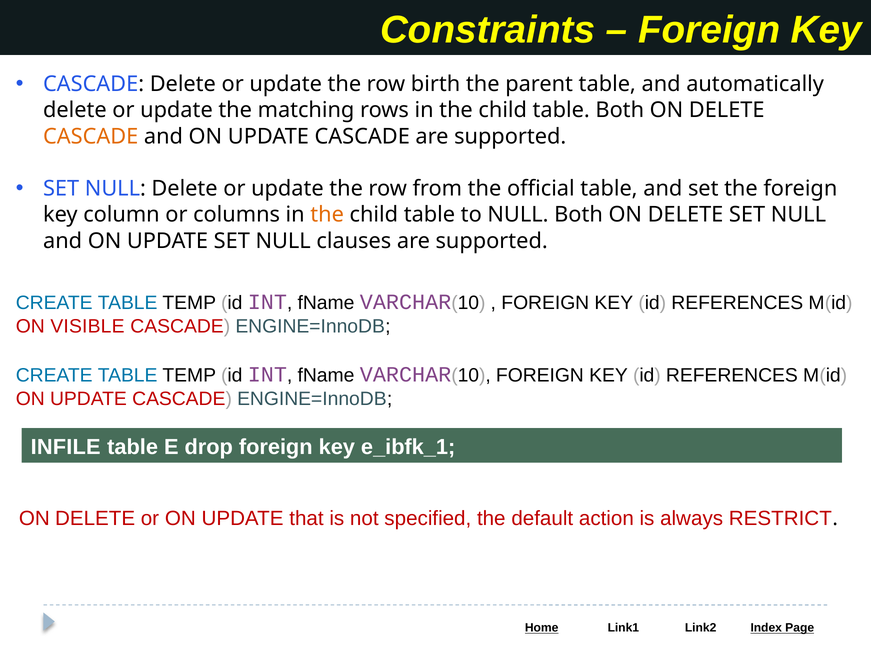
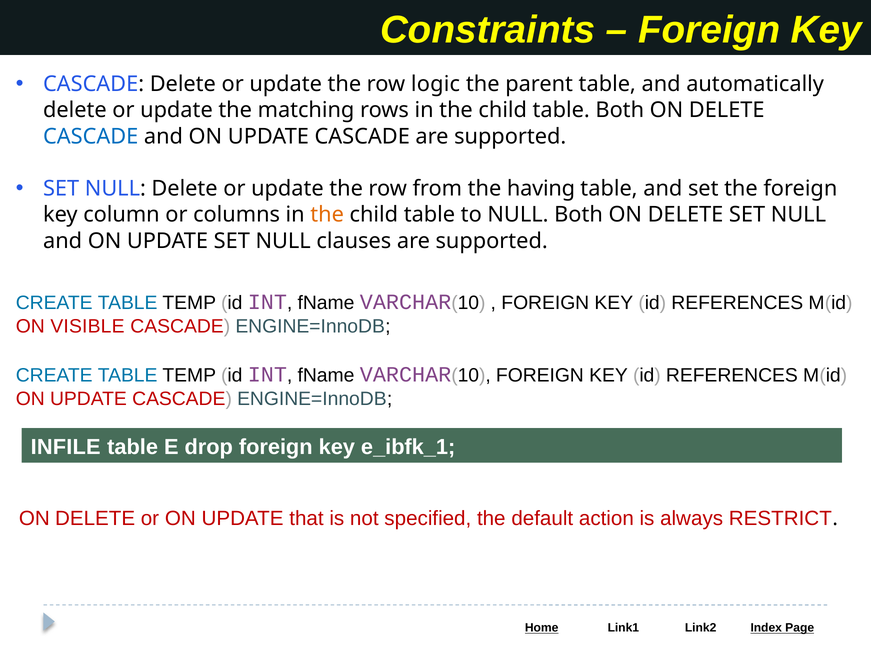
birth: birth -> logic (435, 84)
CASCADE colour: orange -> blue (91, 136)
official: official -> having (541, 189)
